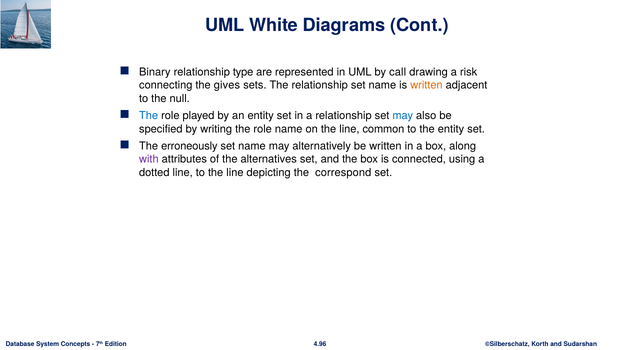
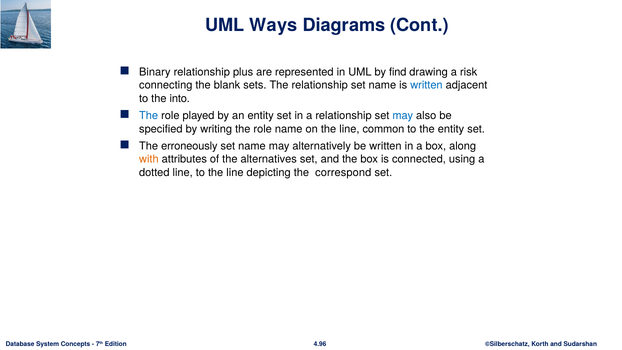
White: White -> Ways (273, 25)
type: type -> plus (243, 72)
call: call -> find (398, 72)
gives: gives -> blank (227, 85)
written colour: orange -> blue (426, 85)
null: null -> into (180, 99)
with colour: purple -> orange (149, 159)
